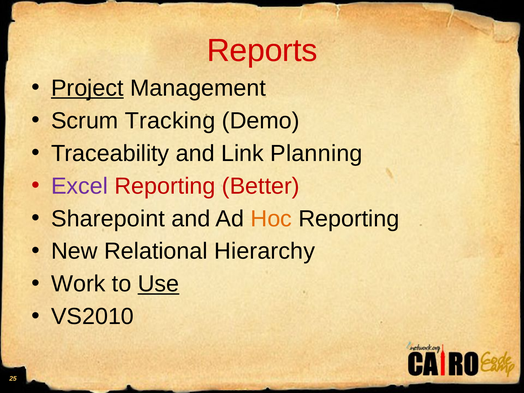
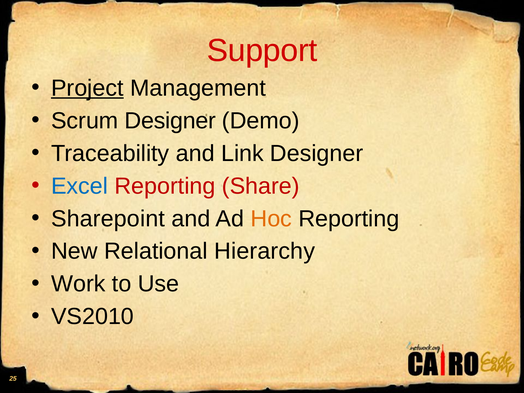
Reports: Reports -> Support (262, 51)
Scrum Tracking: Tracking -> Designer (170, 121)
Link Planning: Planning -> Designer (317, 153)
Excel colour: purple -> blue (80, 186)
Better: Better -> Share (261, 186)
Use underline: present -> none (159, 284)
